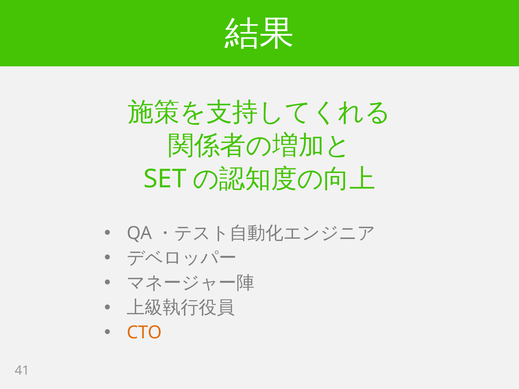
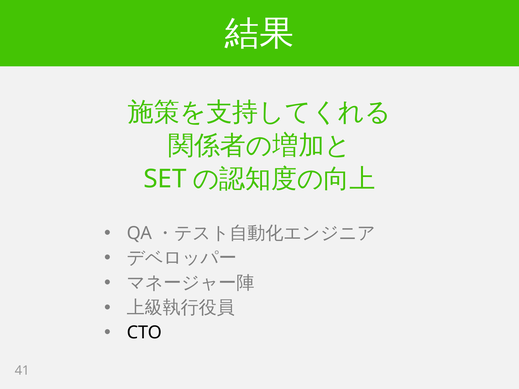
CTO colour: orange -> black (144, 333)
